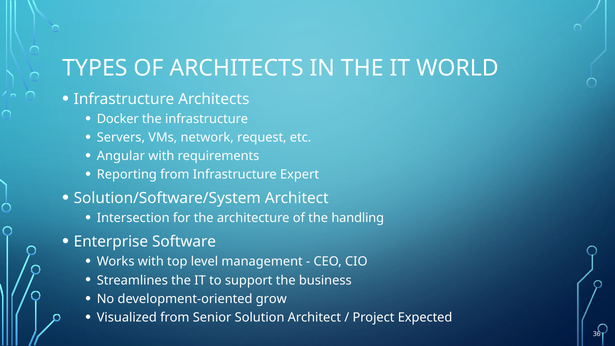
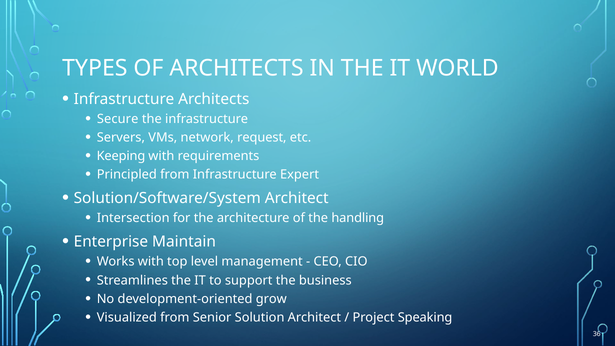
Docker: Docker -> Secure (118, 119)
Angular: Angular -> Keeping (121, 156)
Reporting: Reporting -> Principled (127, 175)
Software: Software -> Maintain (184, 242)
Expected: Expected -> Speaking (425, 317)
